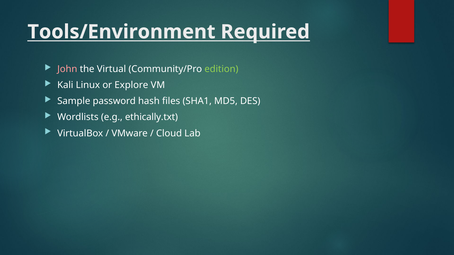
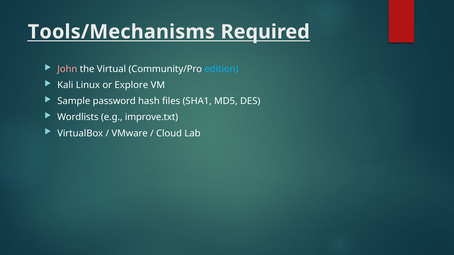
Tools/Environment: Tools/Environment -> Tools/Mechanisms (121, 32)
edition colour: light green -> light blue (221, 69)
ethically.txt: ethically.txt -> improve.txt (151, 117)
